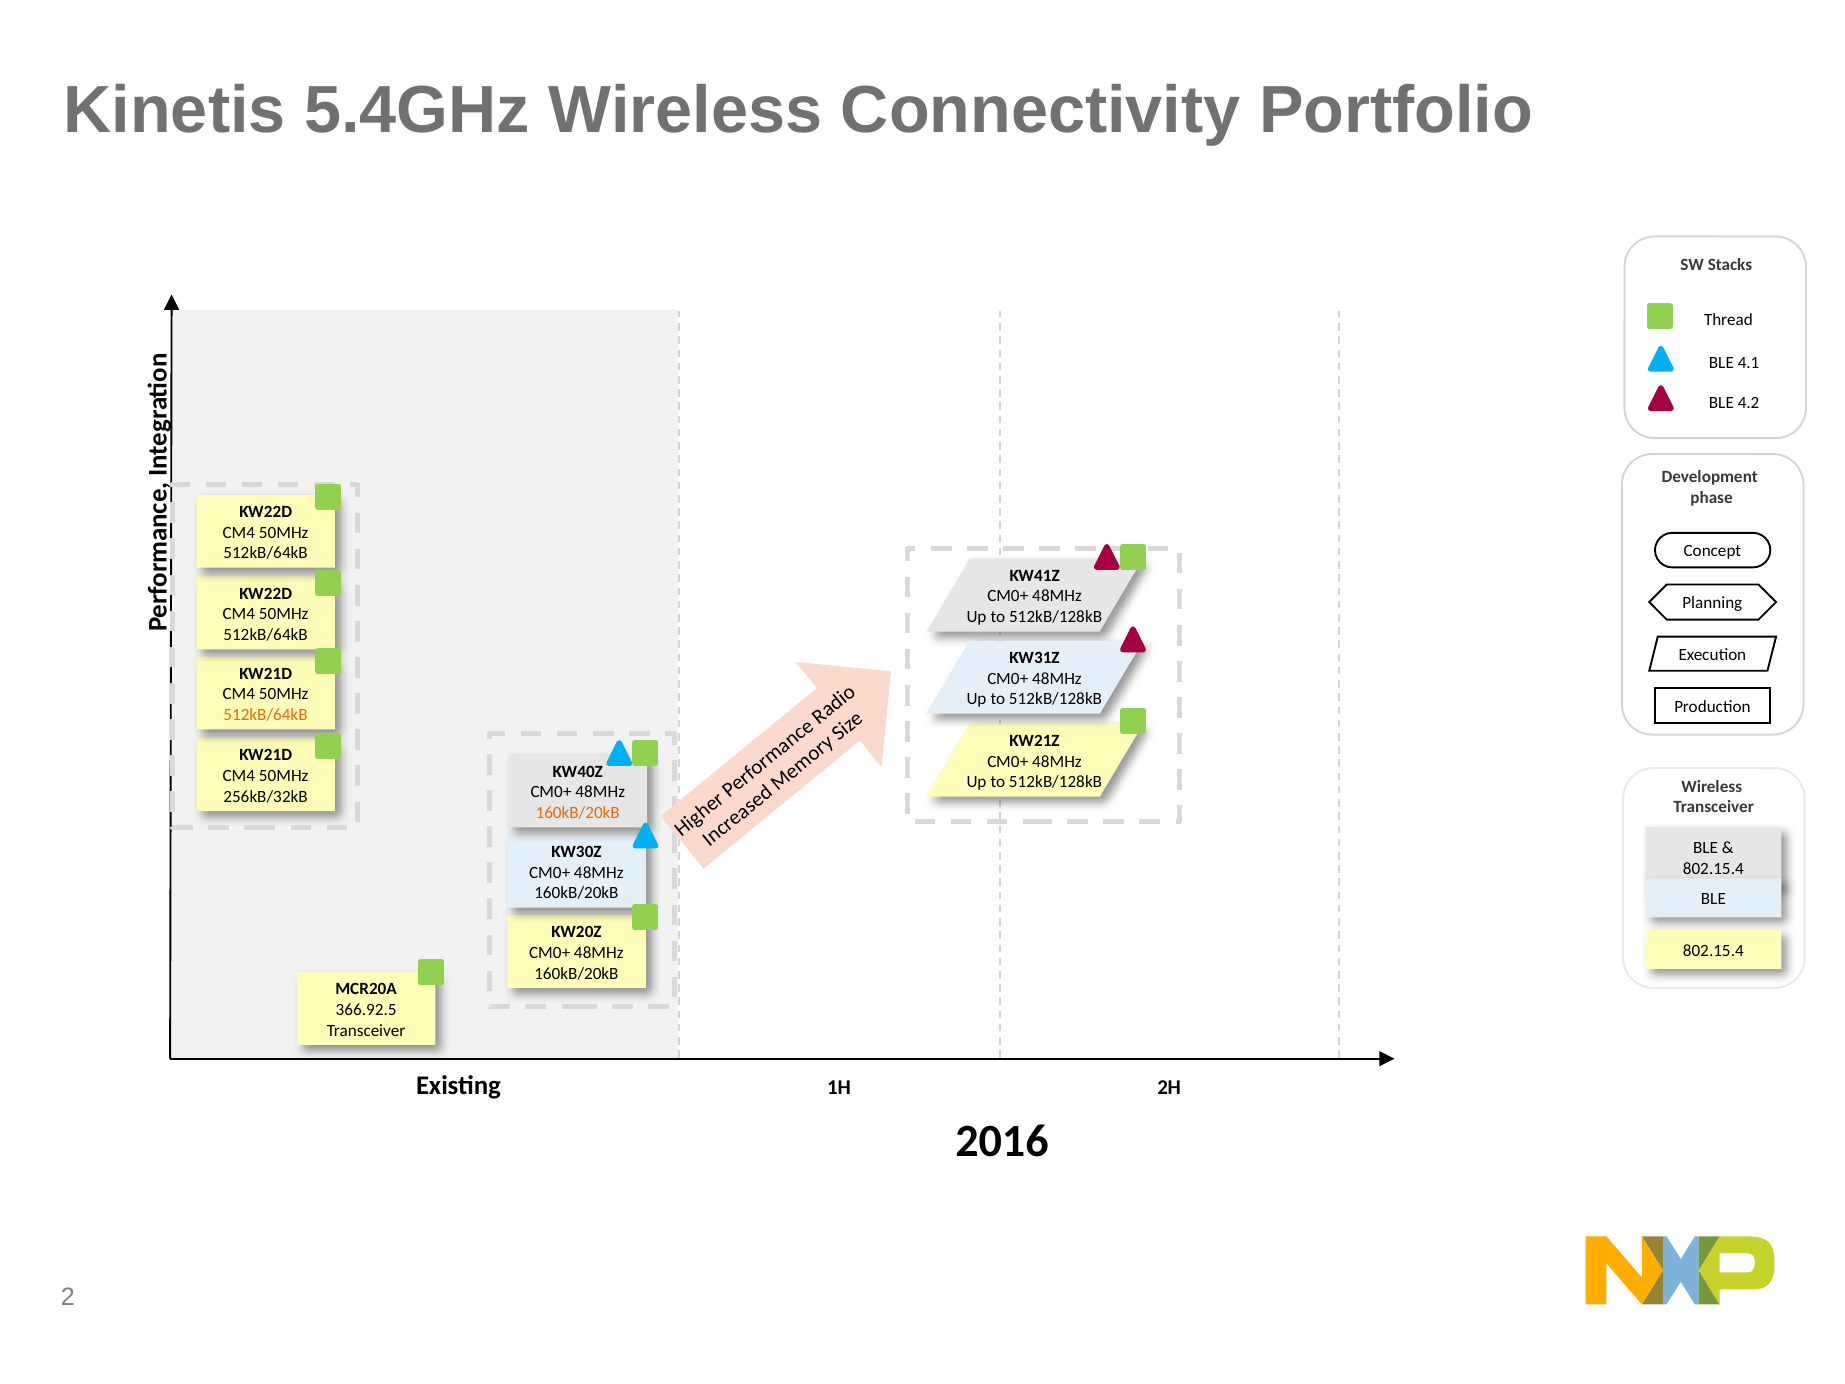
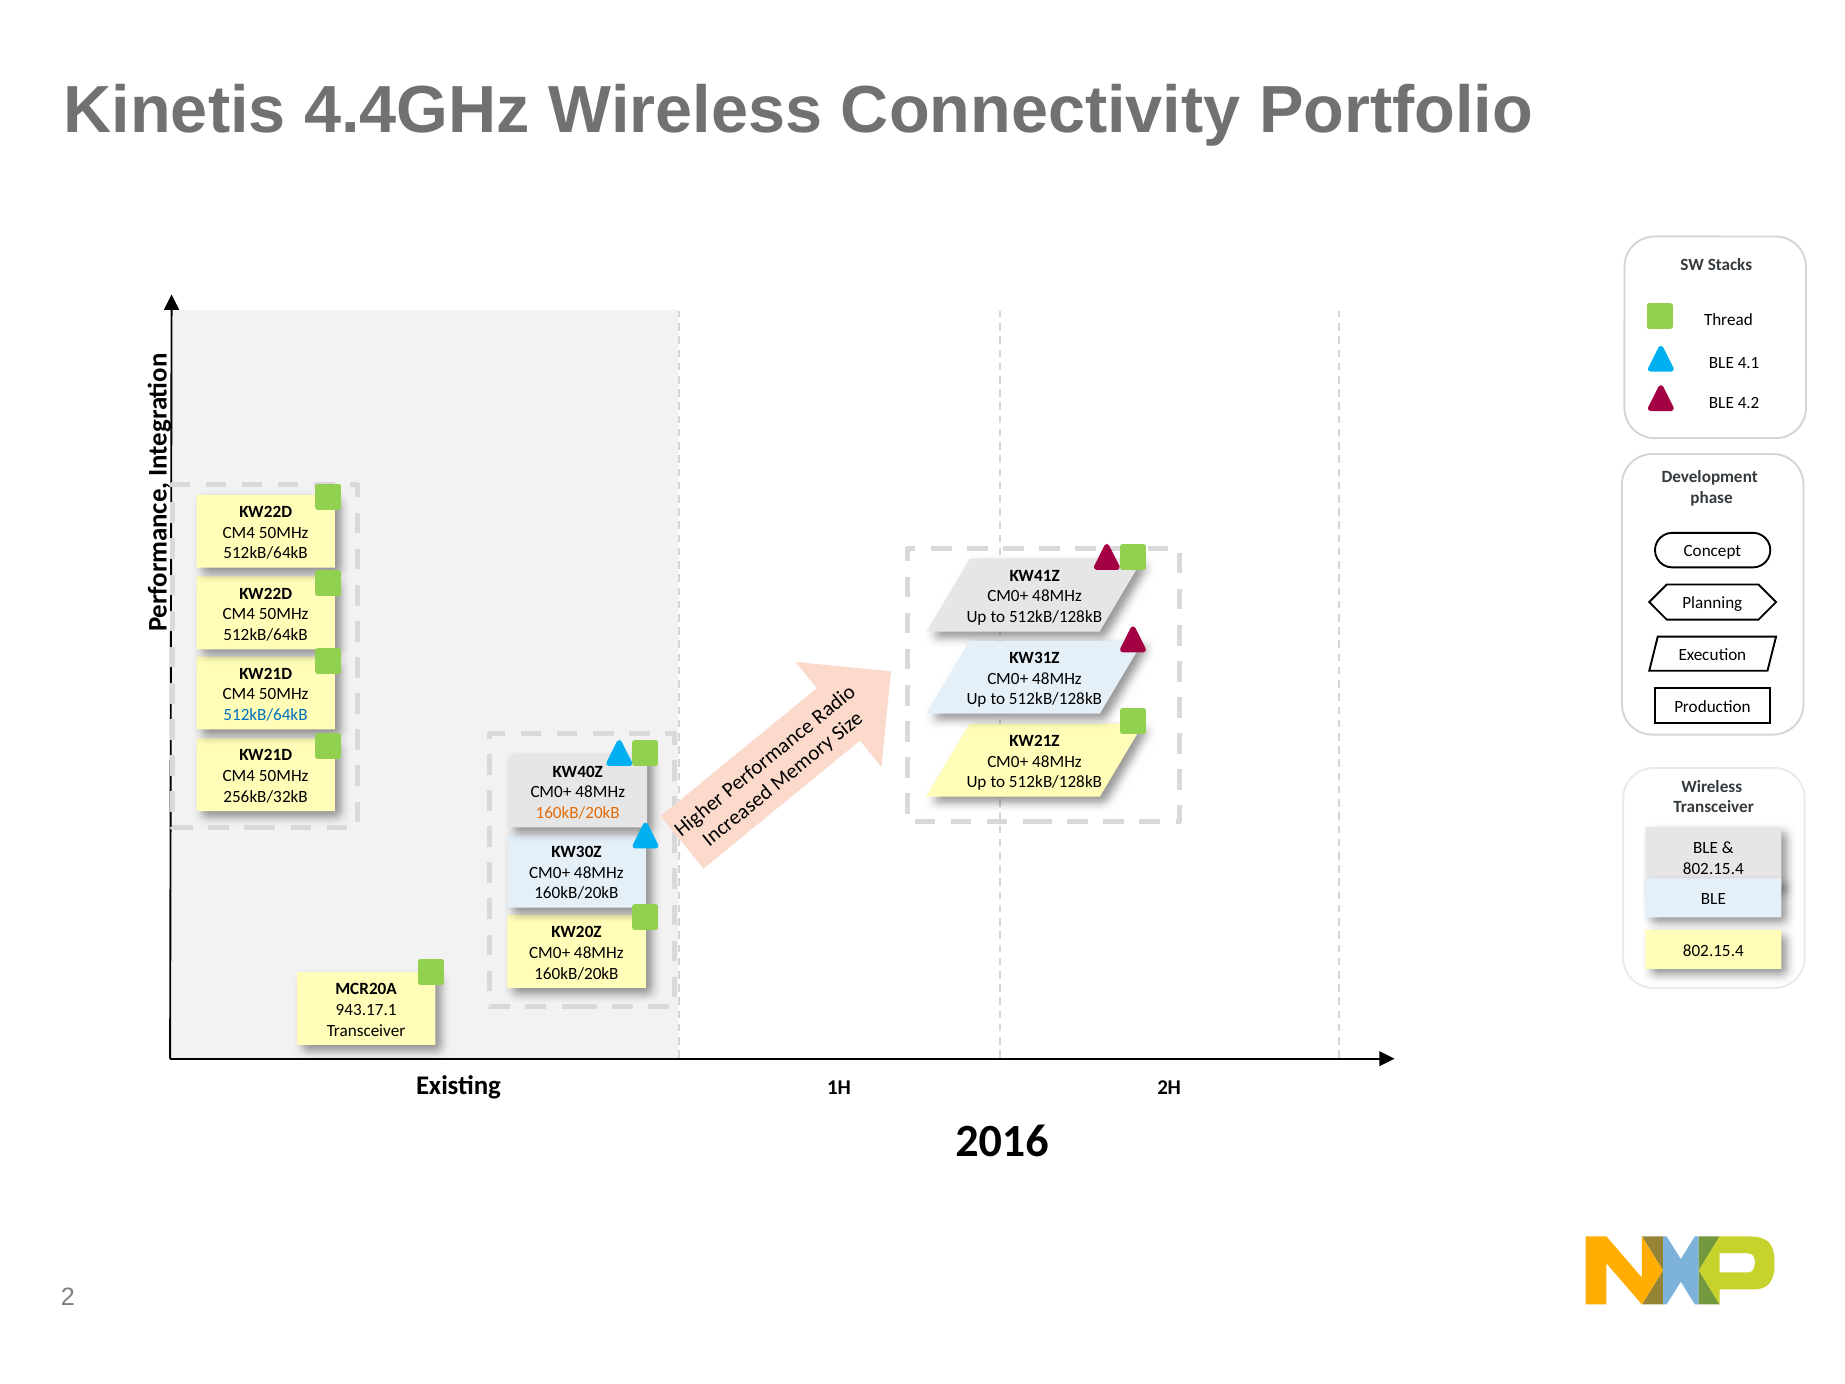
5.4GHz: 5.4GHz -> 4.4GHz (417, 111)
512kB/64kB colour: orange -> blue (266, 715)
366.92.5: 366.92.5 -> 943.17.1 (366, 1010)
